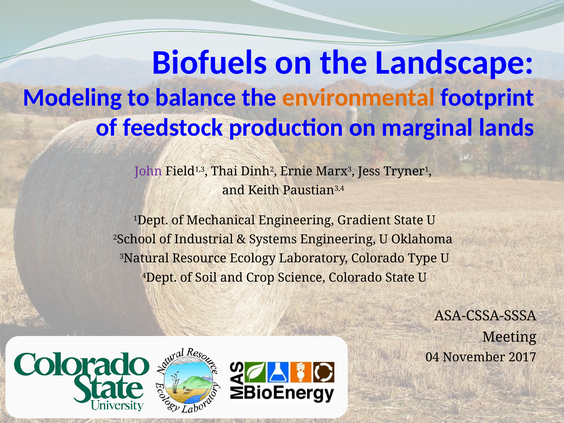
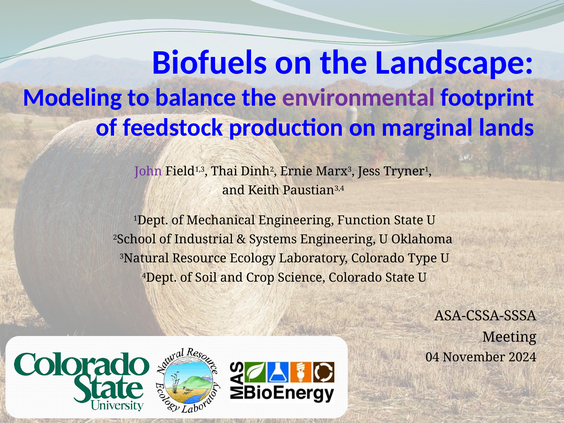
environmental colour: orange -> purple (359, 98)
Gradient: Gradient -> Function (364, 220)
2017: 2017 -> 2024 (522, 357)
